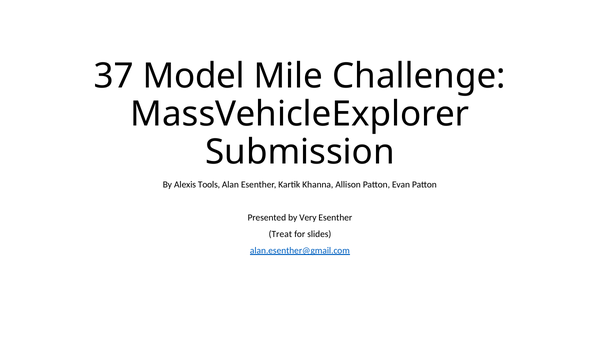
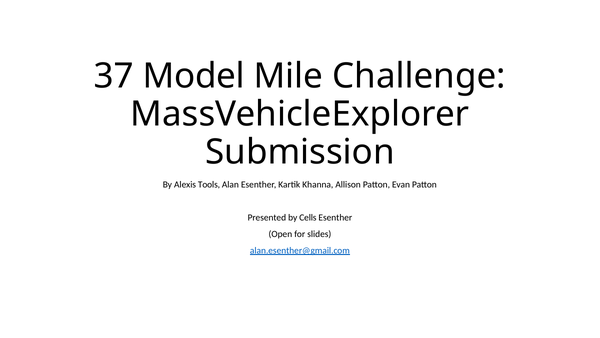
Very: Very -> Cells (308, 217)
Treat: Treat -> Open (280, 234)
